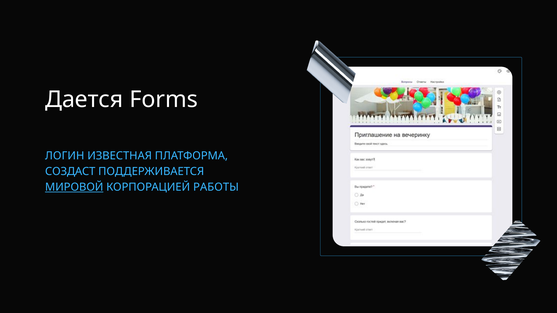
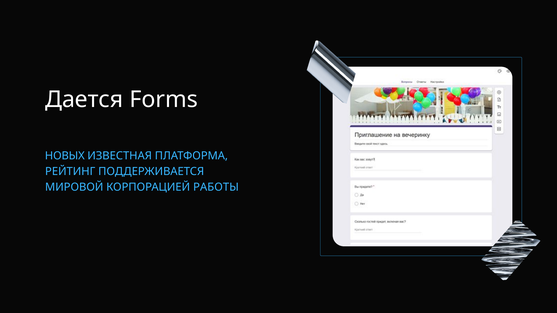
ЛОГИН: ЛОГИН -> НОВЫХ (65, 156)
СОЗДАСТ: СОЗДАСТ -> РЕЙТИНГ (70, 172)
МИРОВОЙ underline: present -> none (74, 187)
